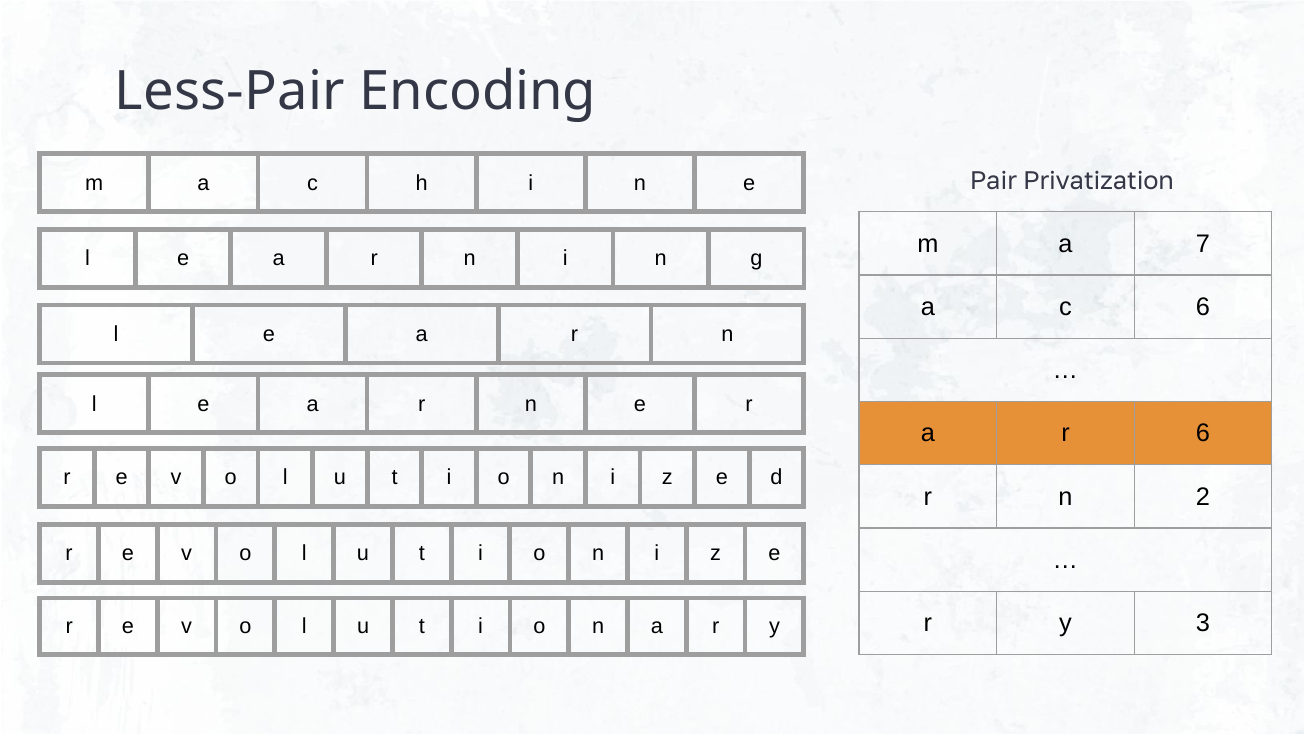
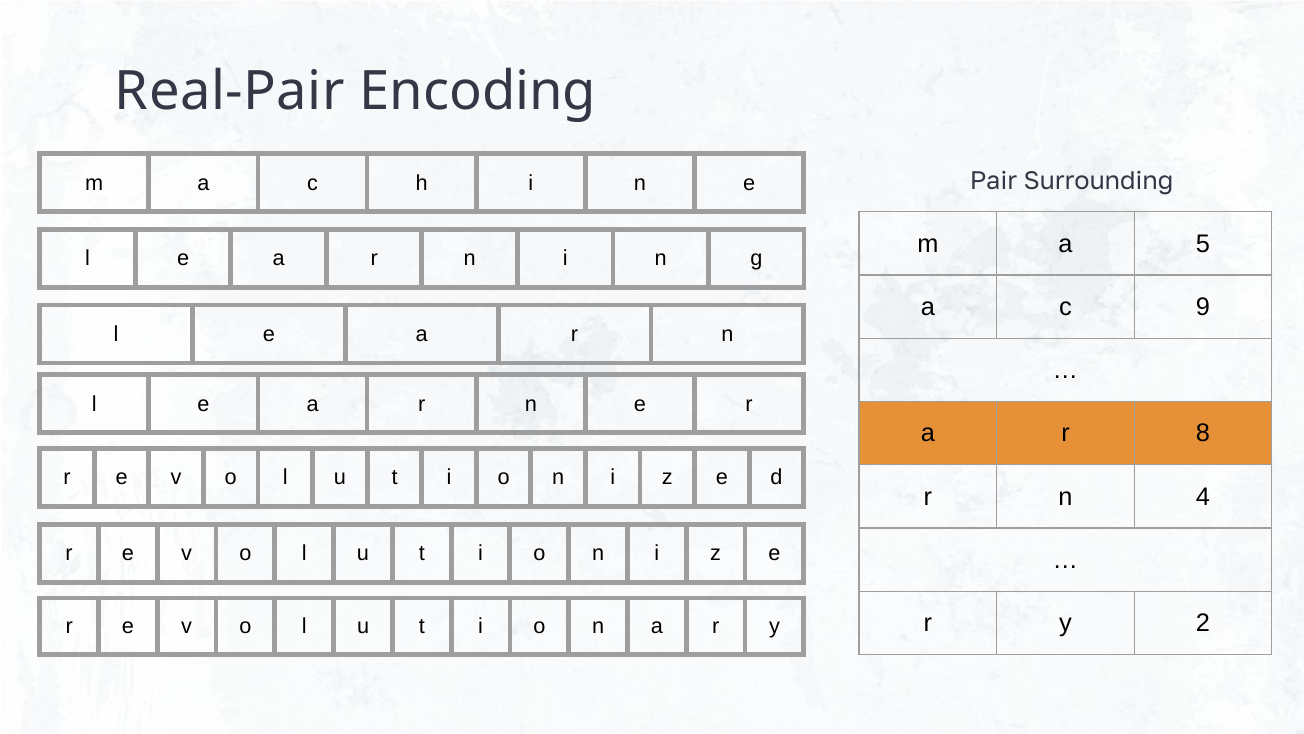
Less-Pair: Less-Pair -> Real-Pair (230, 92)
Privatization: Privatization -> Surrounding (1099, 181)
7: 7 -> 5 (1203, 244)
c 6: 6 -> 9 (1203, 307)
r 6: 6 -> 8 (1203, 433)
2: 2 -> 4 (1203, 496)
3: 3 -> 2 (1203, 623)
